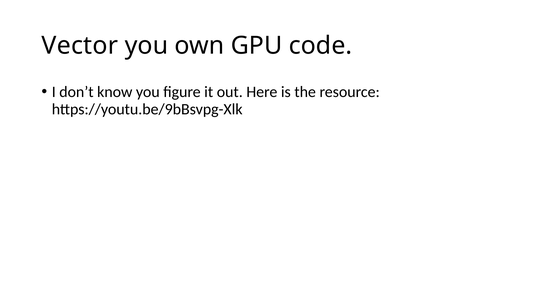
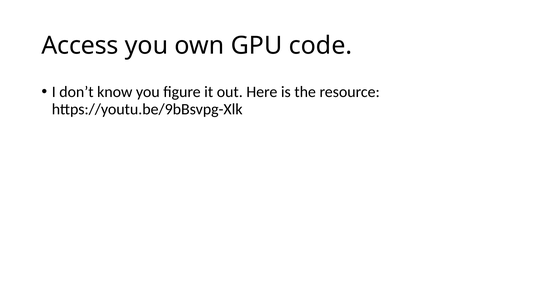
Vector: Vector -> Access (80, 46)
